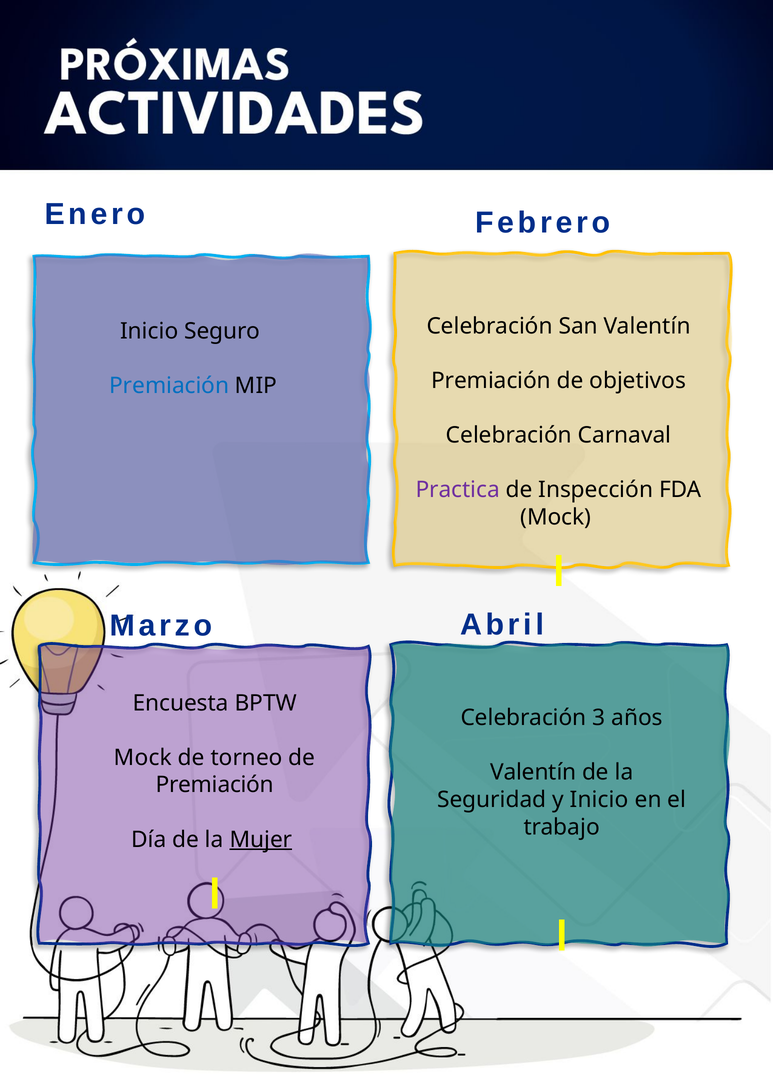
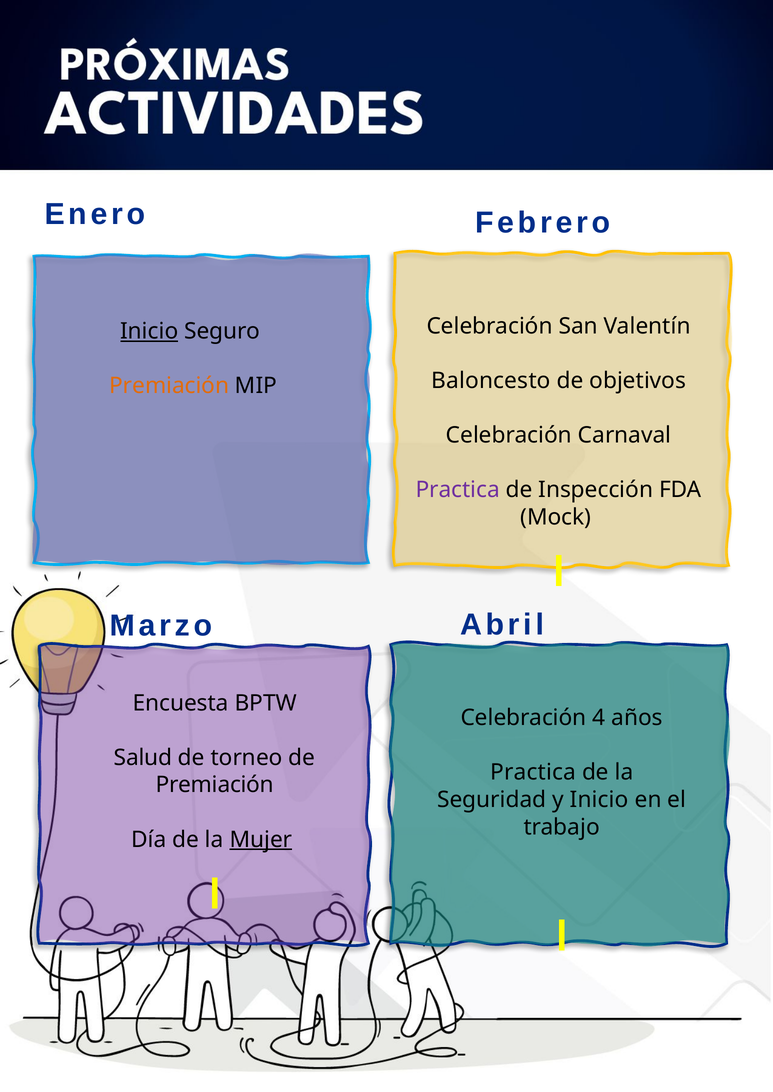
Inicio underline: none -> present (149, 331)
Premiación: Premiación -> Baloncesto (491, 380)
Premiación colour: blue -> orange (169, 386)
3: 3 -> 4 (599, 717)
Mock: Mock -> Salud (143, 757)
Valentín: Valentín -> Practica (533, 772)
